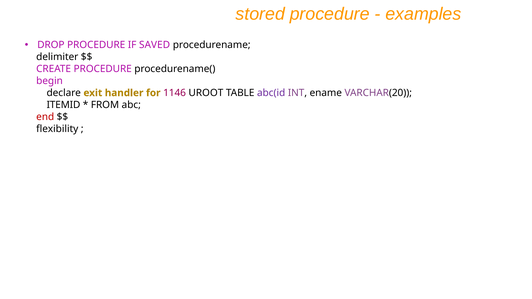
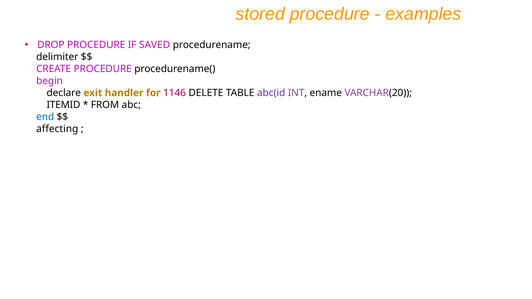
UROOT: UROOT -> DELETE (206, 93)
end colour: red -> blue (45, 117)
flexibility: flexibility -> affecting (57, 129)
